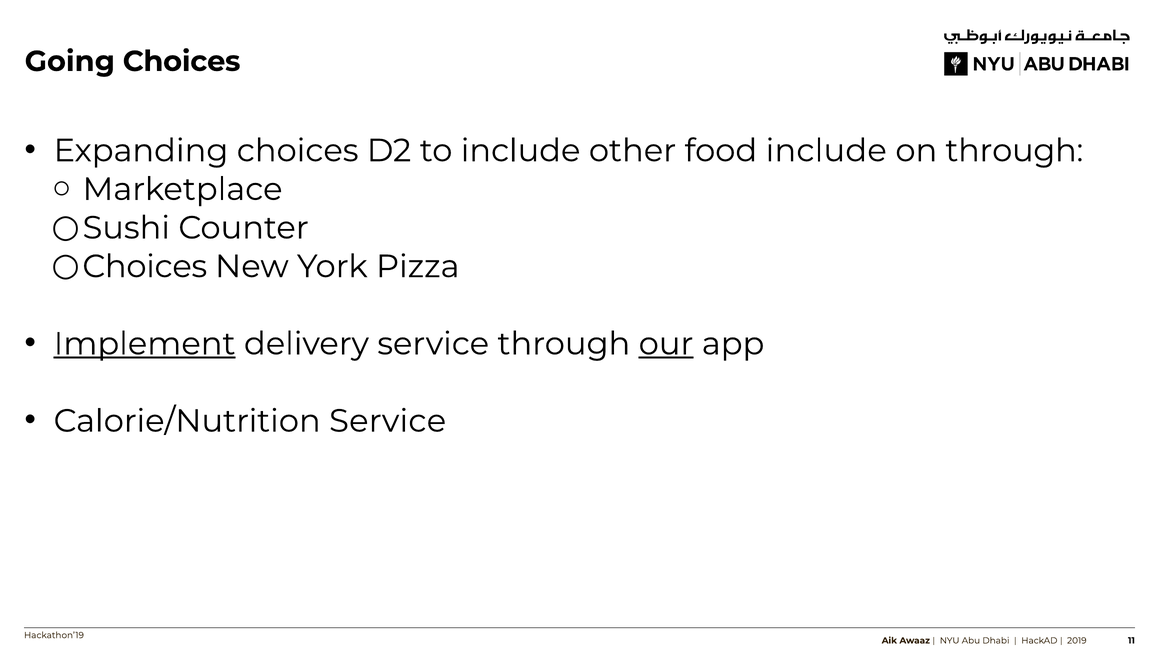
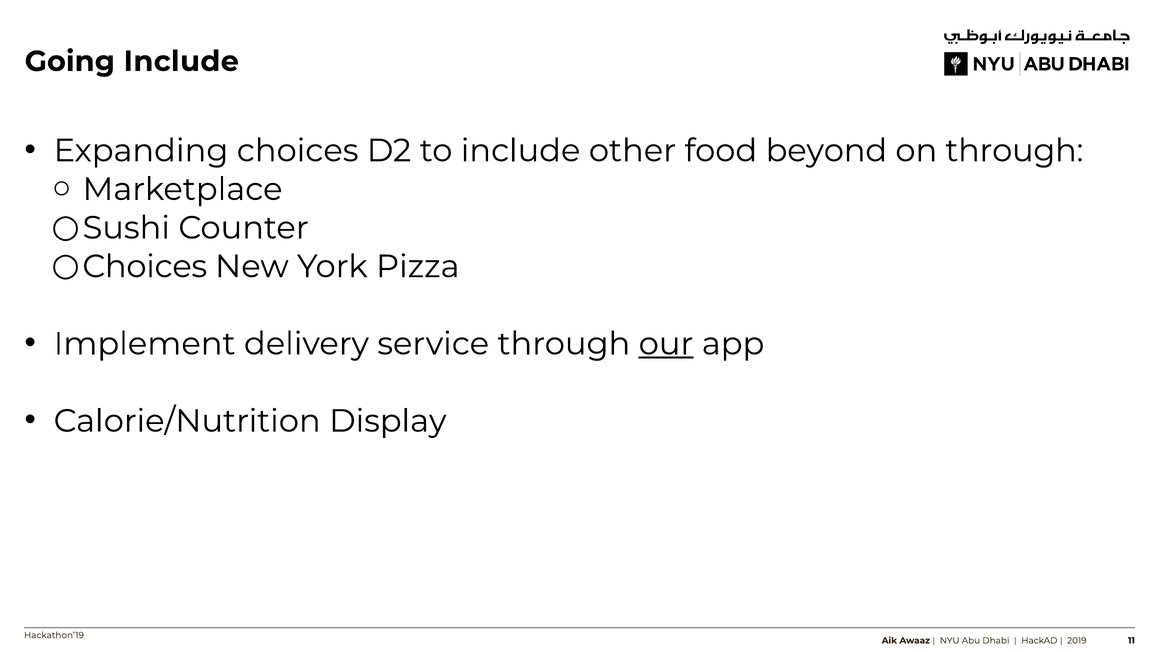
Going Choices: Choices -> Include (181, 61)
food include: include -> beyond (826, 151)
Implement underline: present -> none (145, 344)
Calorie/Nutrition Service: Service -> Display (388, 421)
